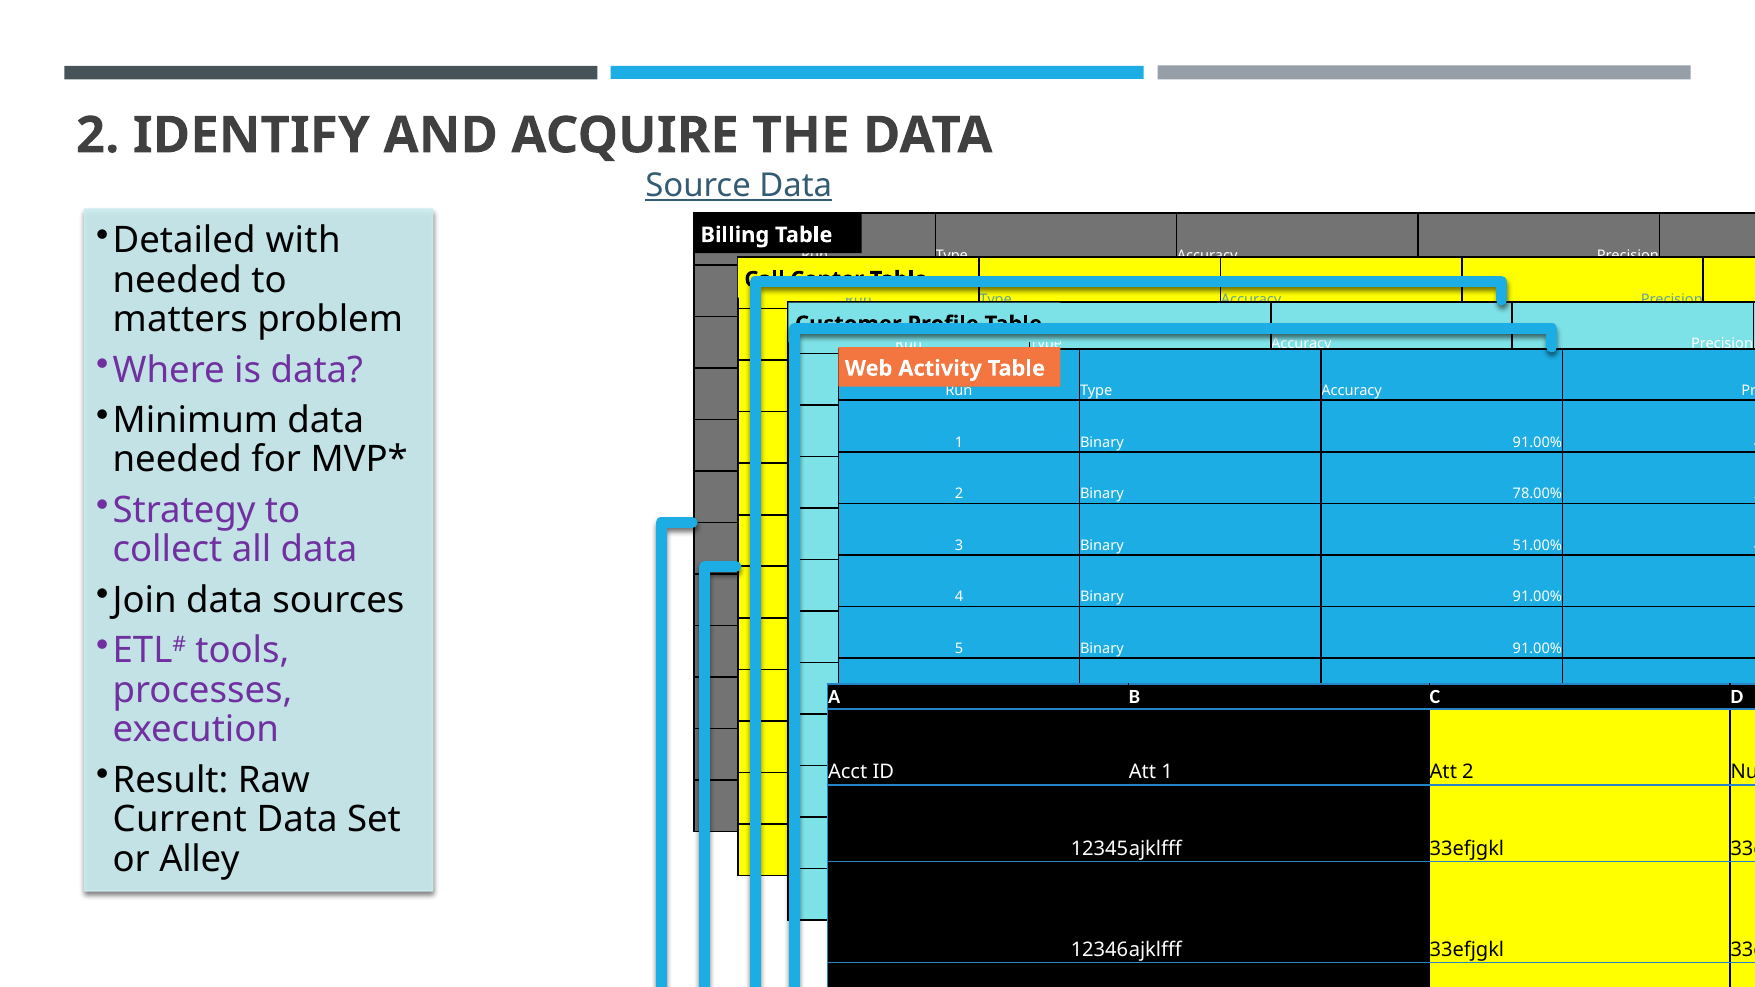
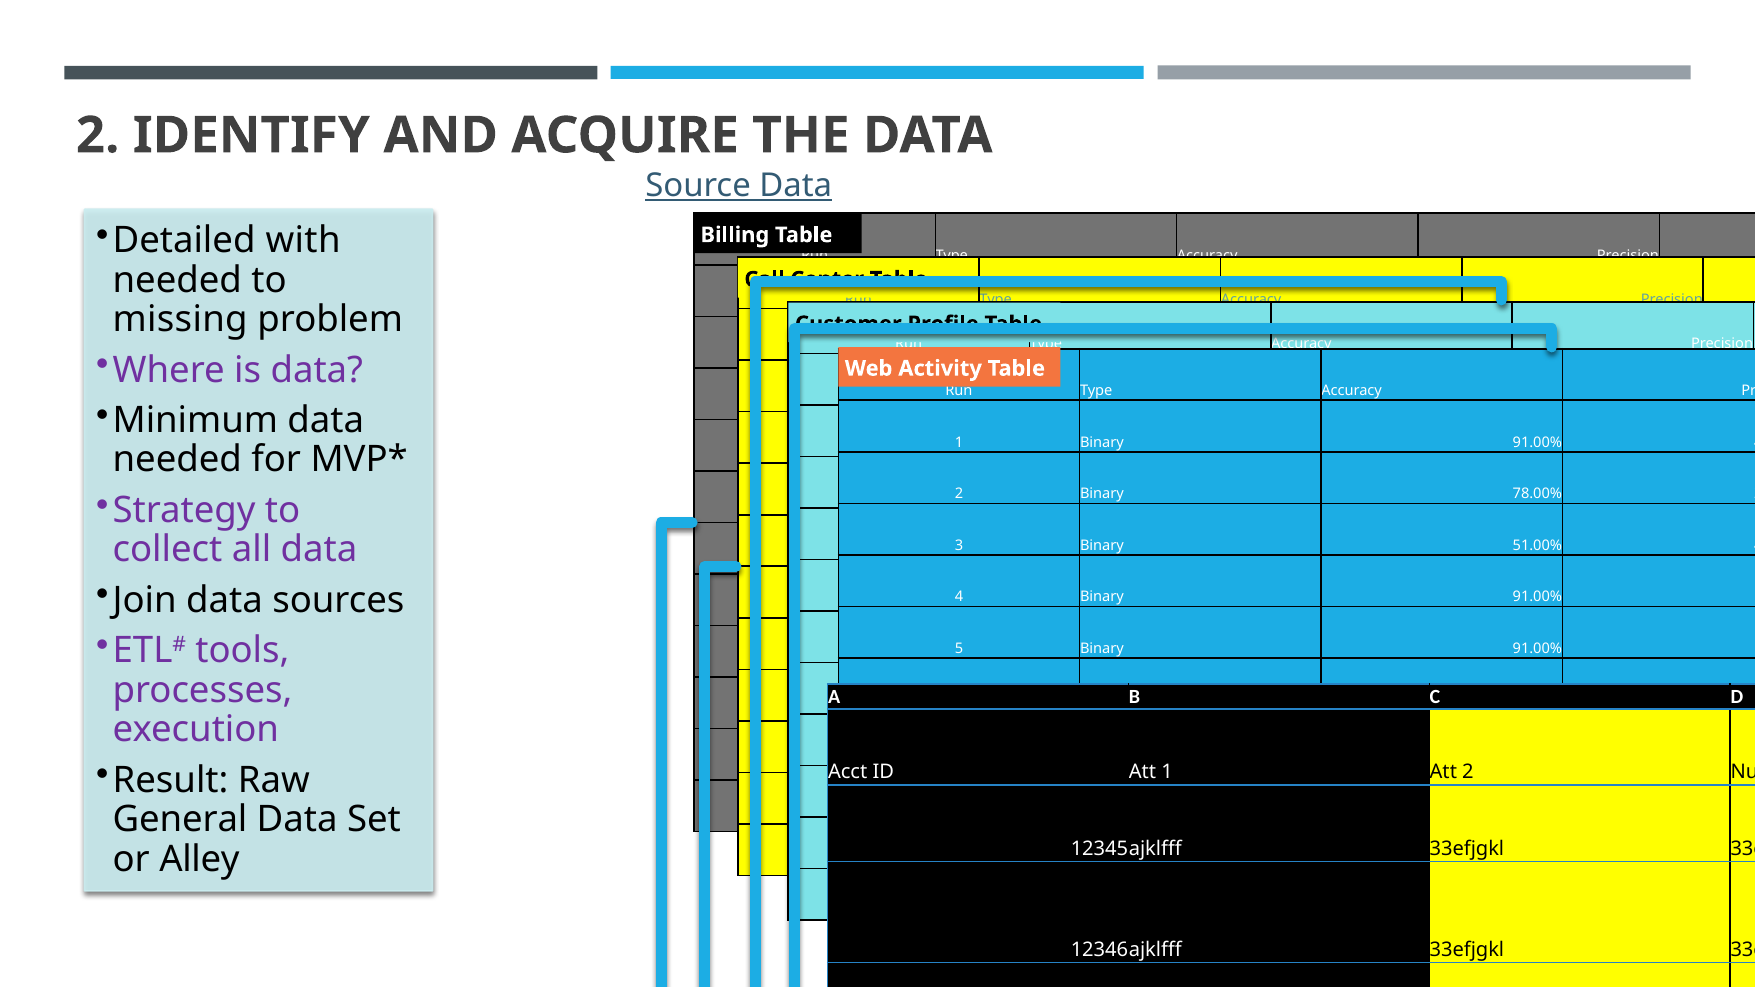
matters: matters -> missing (180, 320)
Current: Current -> General (180, 820)
